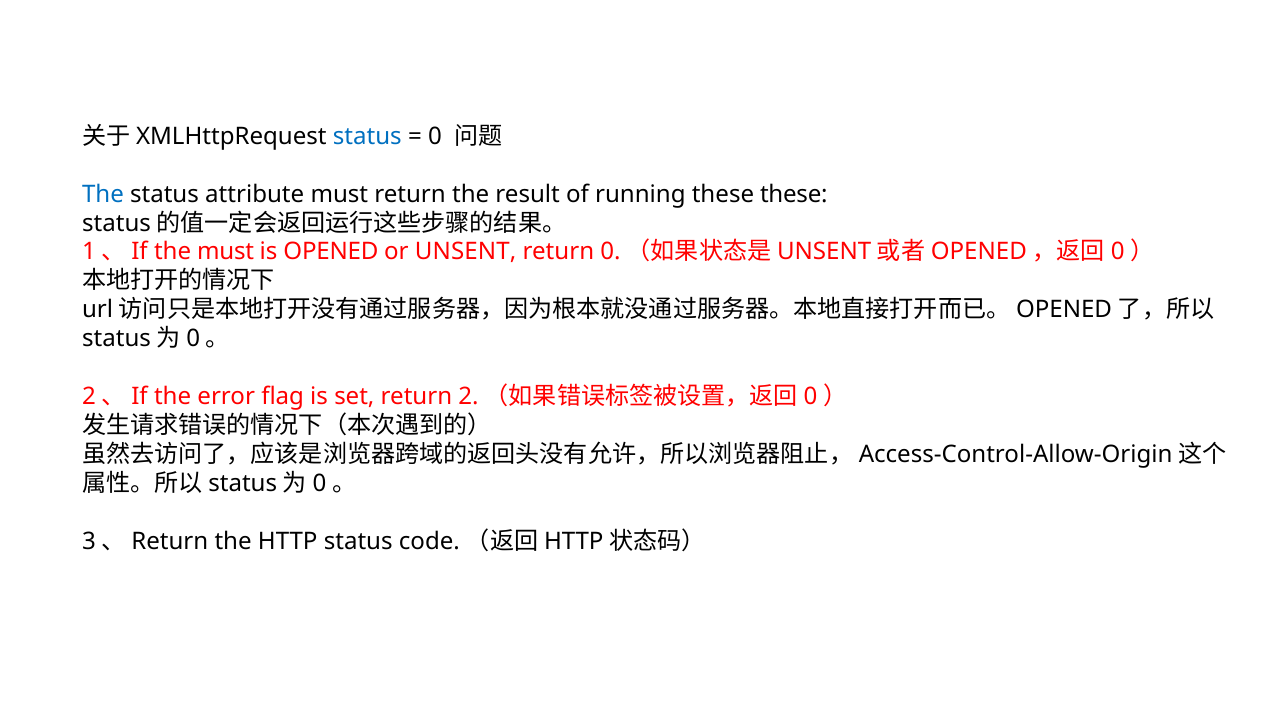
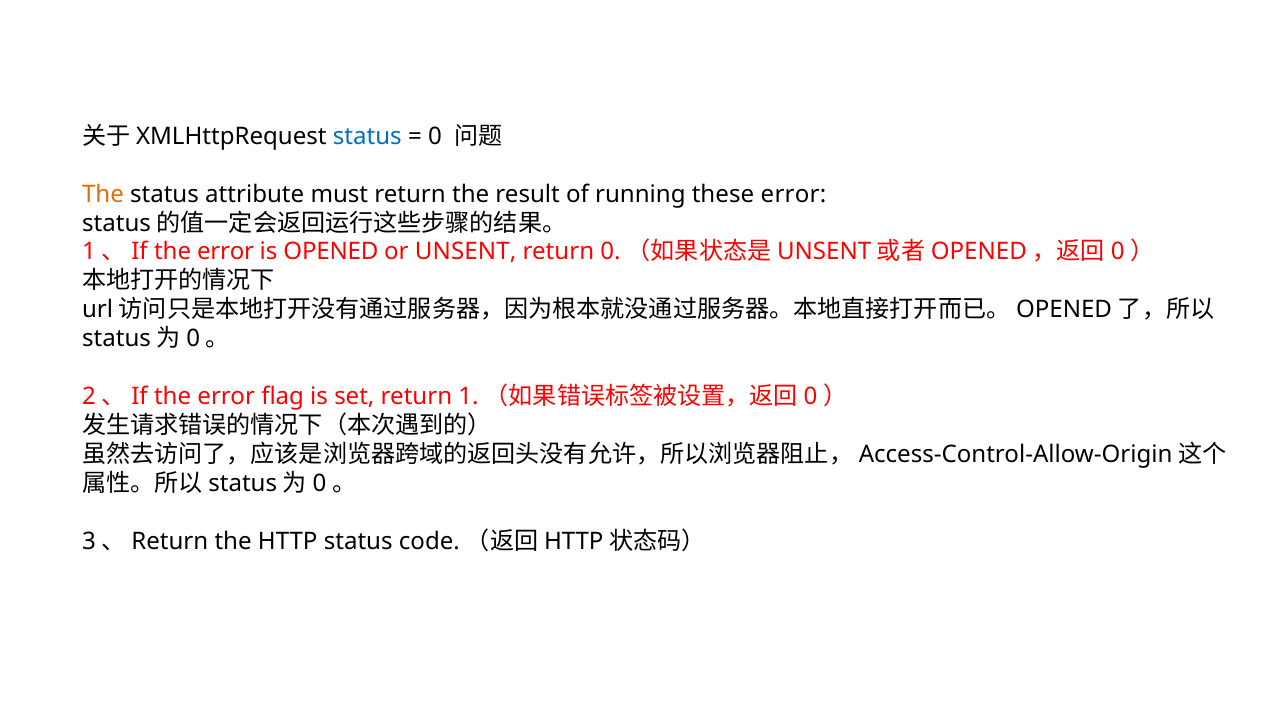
The colour: blue -> orange (103, 194)
these these: these -> error (794, 194)
1、If the must: must -> error (226, 252)
2: 2 -> 1 (468, 396)
